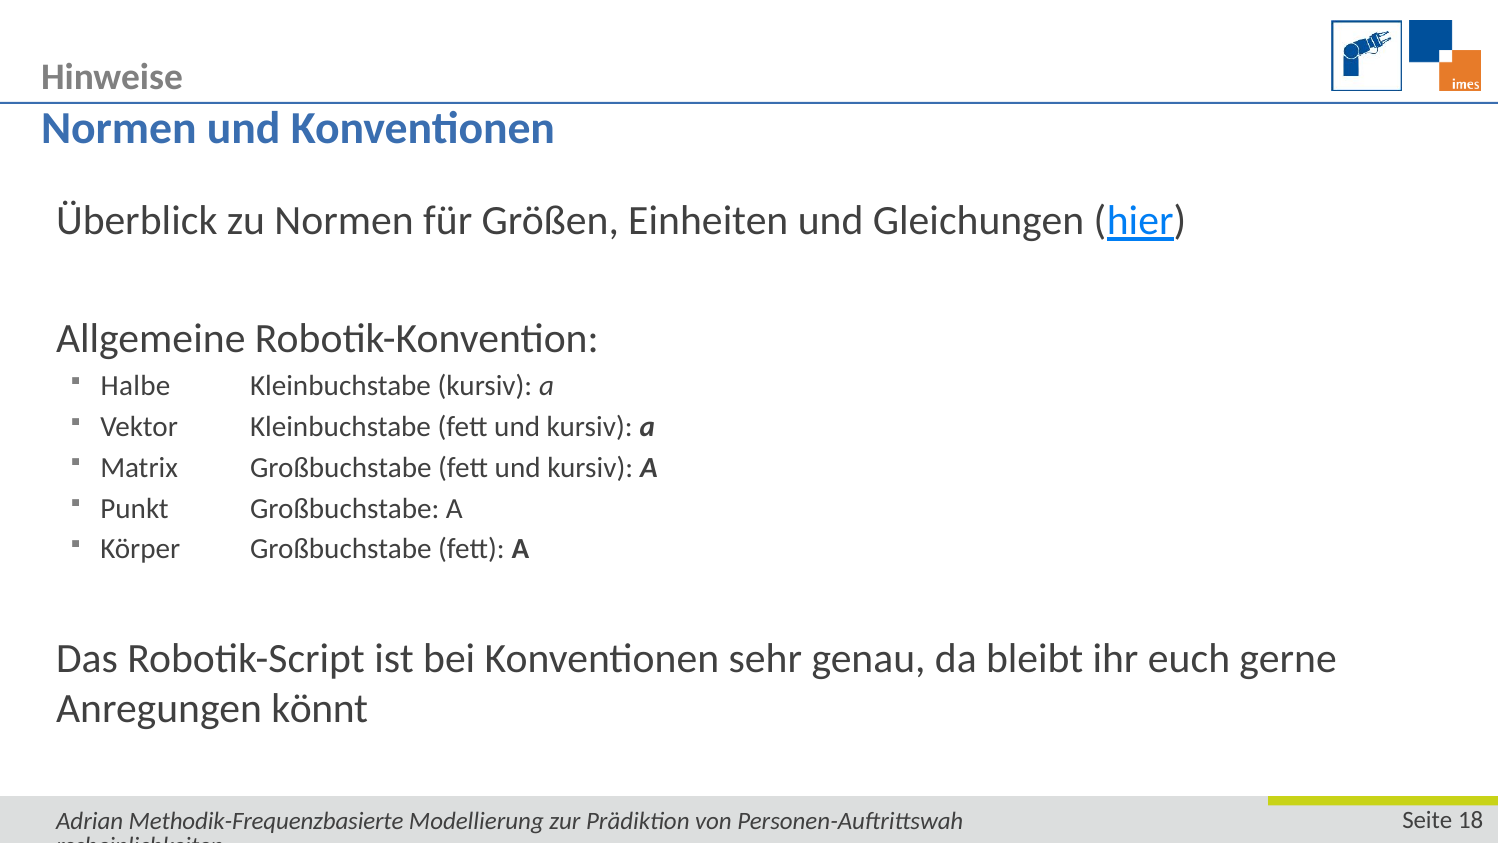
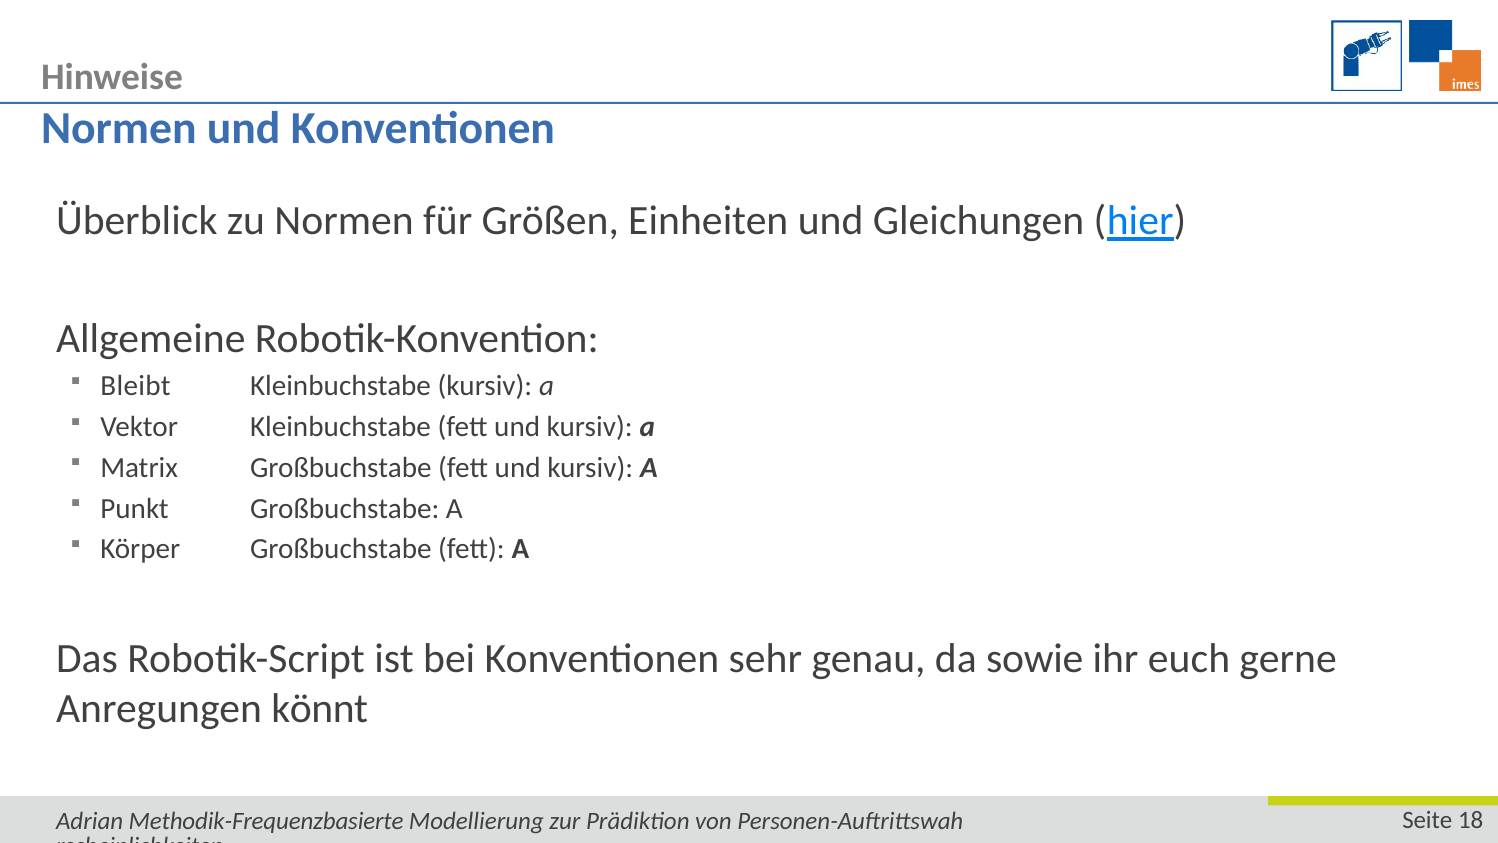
Halbe: Halbe -> Bleibt (136, 386)
bleibt: bleibt -> sowie (1035, 659)
